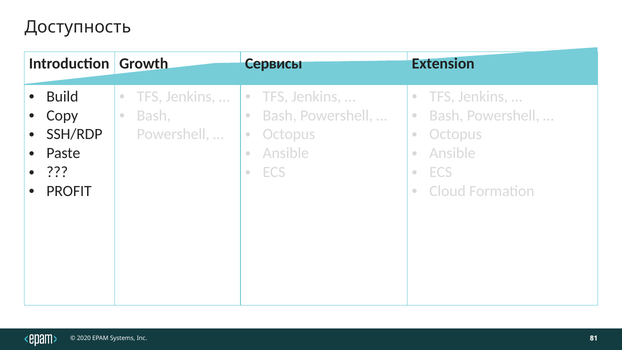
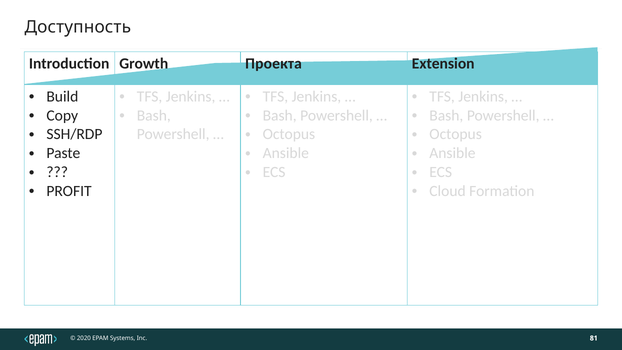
Сервисы: Сервисы -> Проекта (274, 63)
